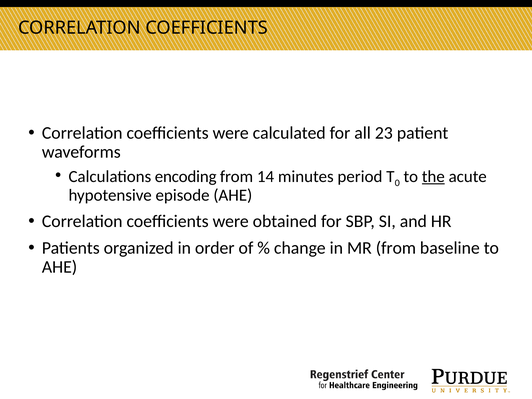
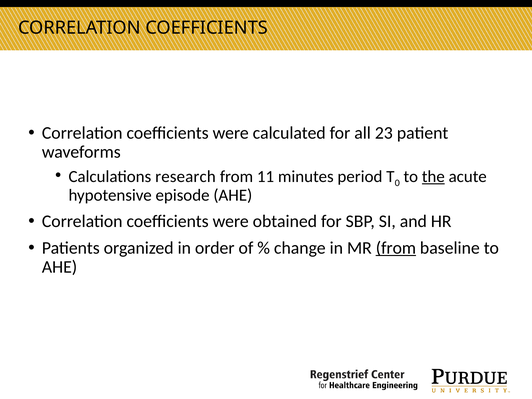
encoding: encoding -> research (185, 177)
14: 14 -> 11 (266, 177)
from underline: none -> present (396, 248)
